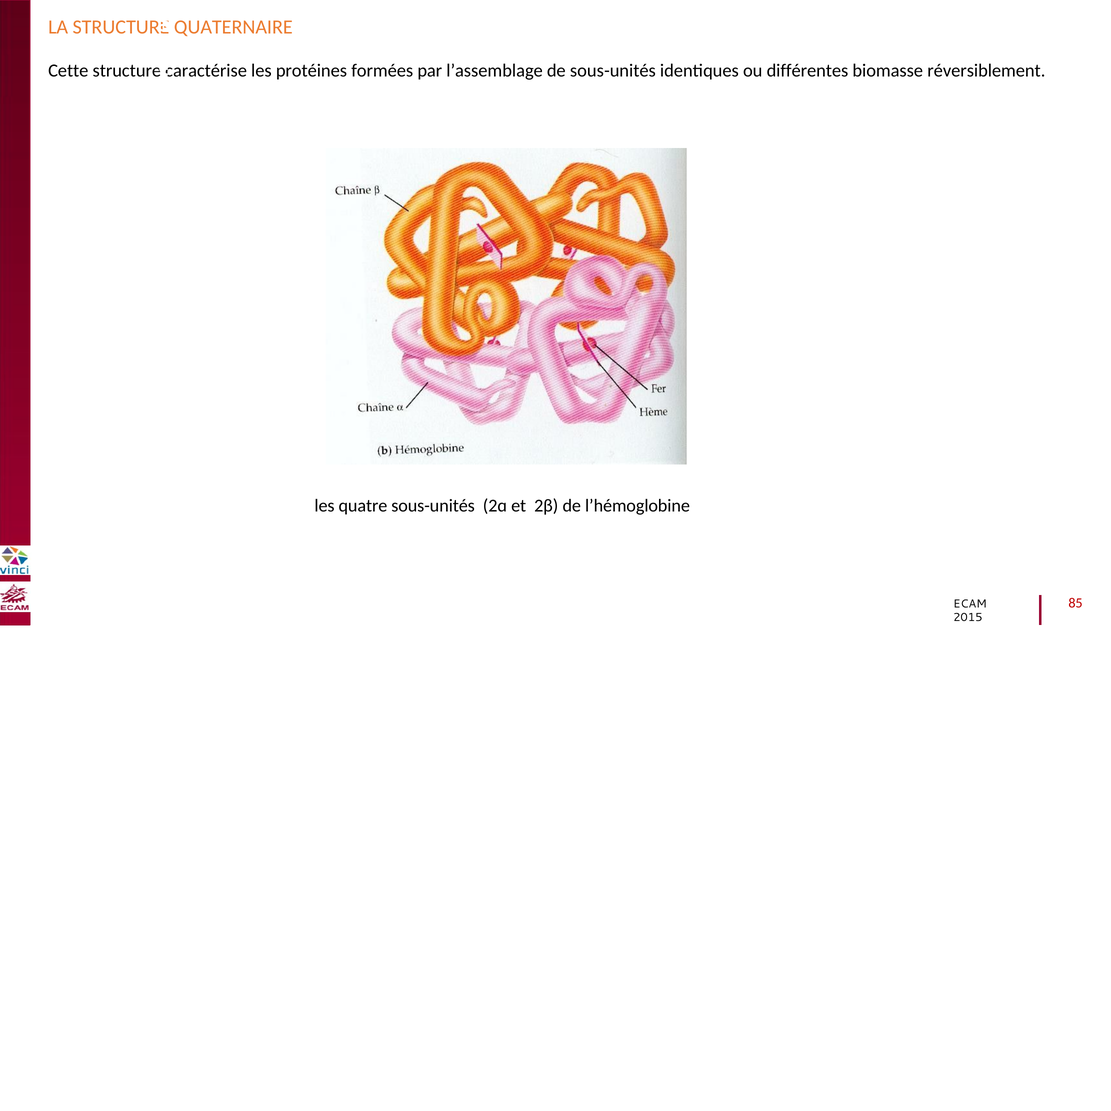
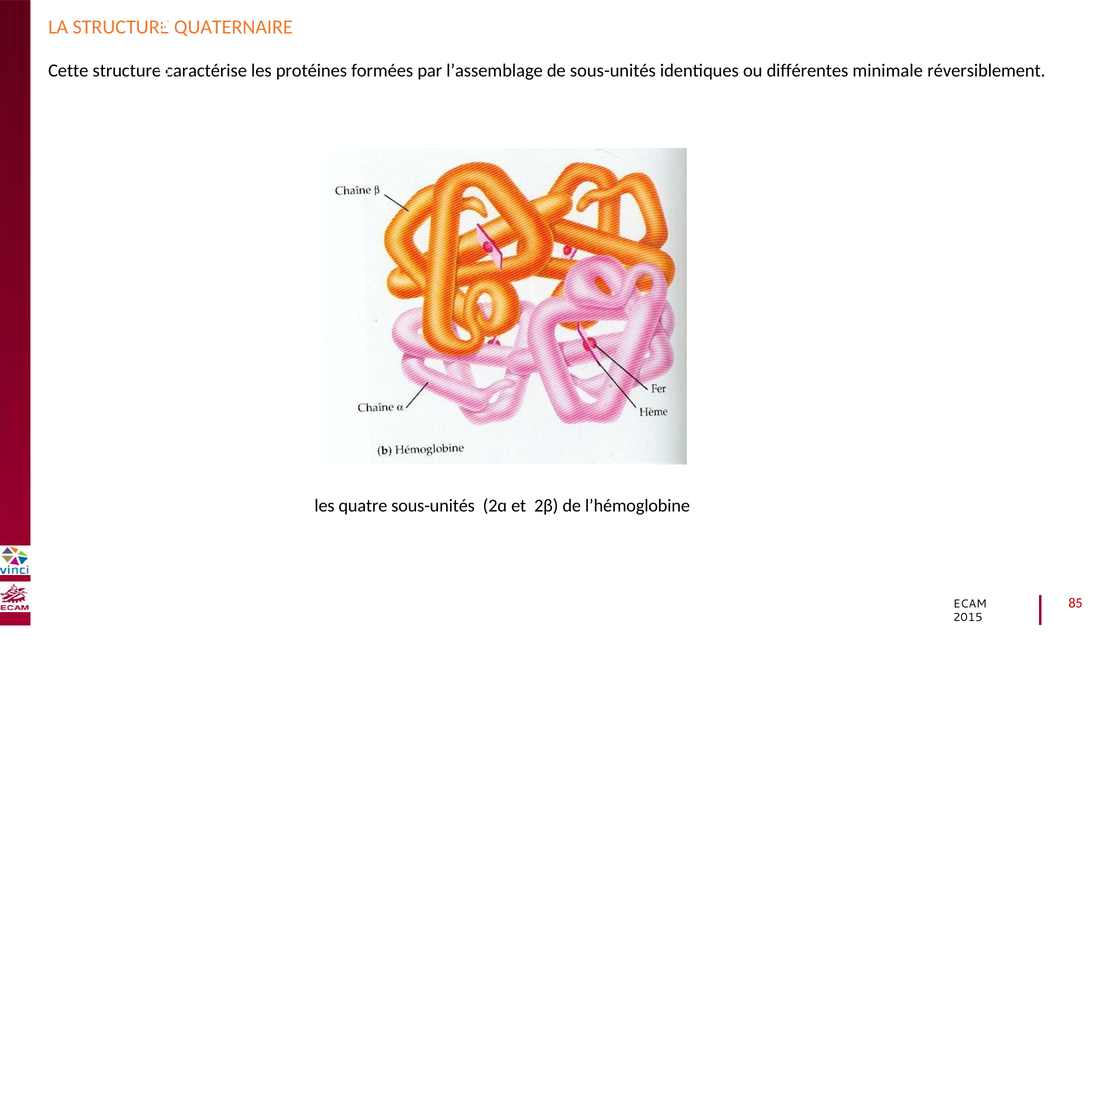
biomasse: biomasse -> minimale (888, 71)
